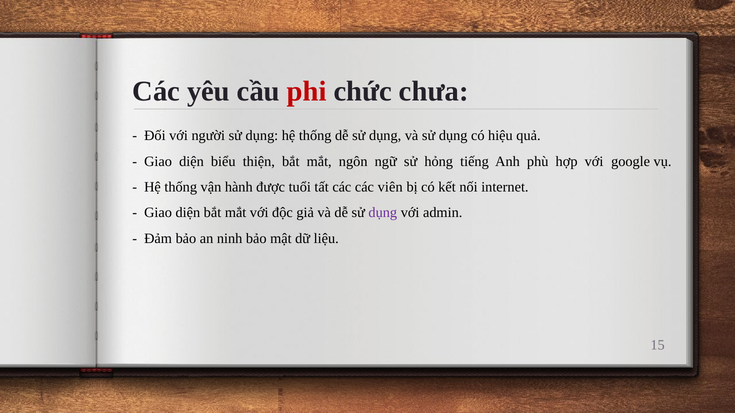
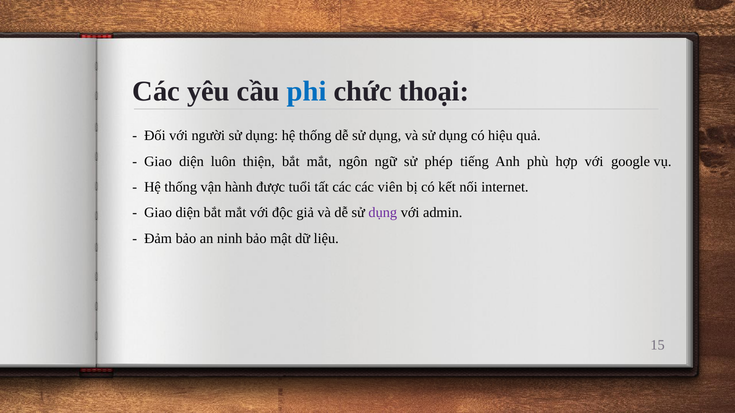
phi colour: red -> blue (307, 92)
chưa: chưa -> thoại (434, 92)
biểu: biểu -> luôn (223, 162)
hỏng: hỏng -> phép (439, 162)
